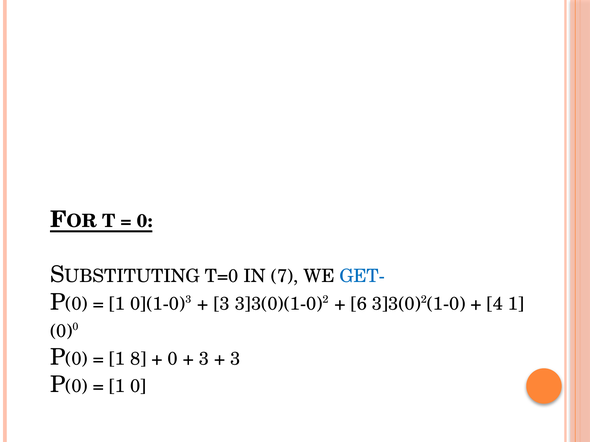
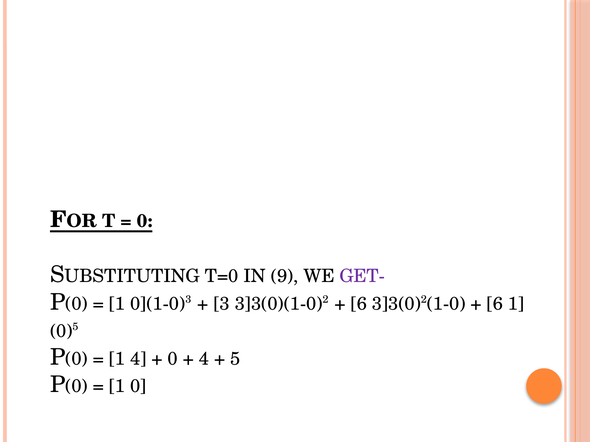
7: 7 -> 9 (285, 276)
GET- colour: blue -> purple (362, 276)
4: 4 -> 6 (495, 304)
0 0: 0 -> 5 (75, 327)
1 8: 8 -> 4 (138, 359)
3: 3 -> 4 (204, 359)
3: 3 -> 5 (235, 359)
